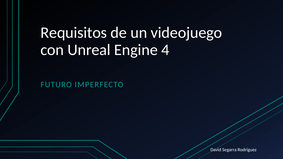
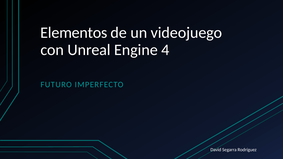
Requisitos: Requisitos -> Elementos (74, 33)
